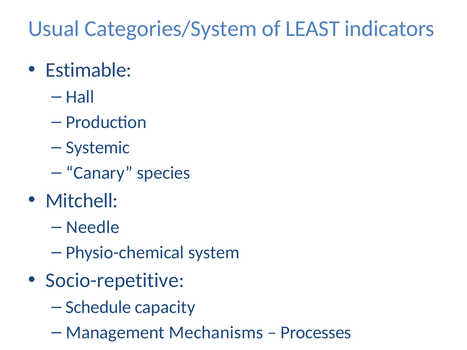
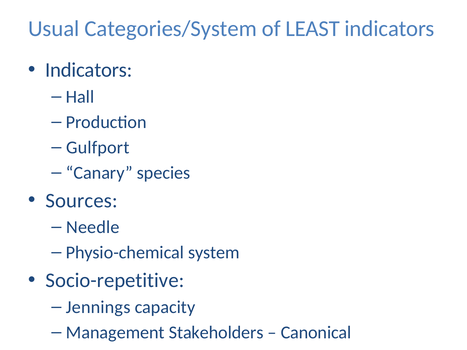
Estimable: Estimable -> Indicators (89, 70)
Systemic: Systemic -> Gulfport (98, 148)
Mitchell: Mitchell -> Sources (82, 201)
Schedule: Schedule -> Jennings (98, 307)
Mechanisms: Mechanisms -> Stakeholders (216, 333)
Processes: Processes -> Canonical (316, 333)
